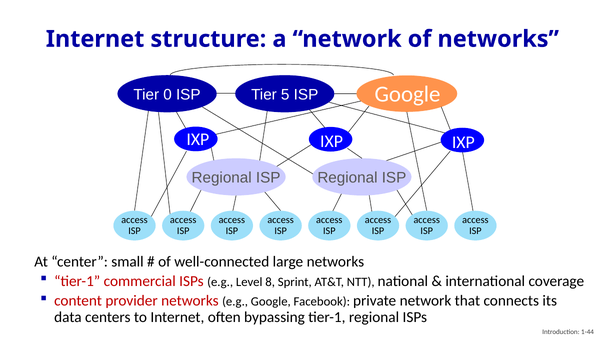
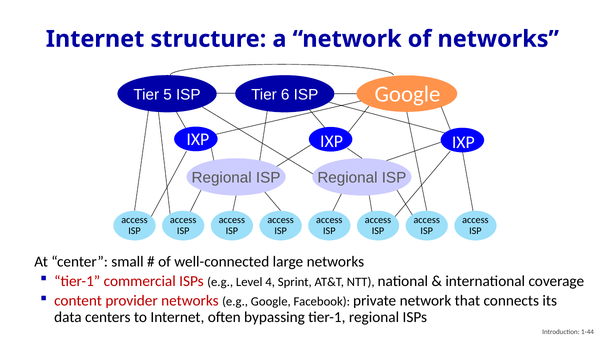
0: 0 -> 5 (168, 95)
5: 5 -> 6 (285, 95)
8: 8 -> 4 (270, 282)
